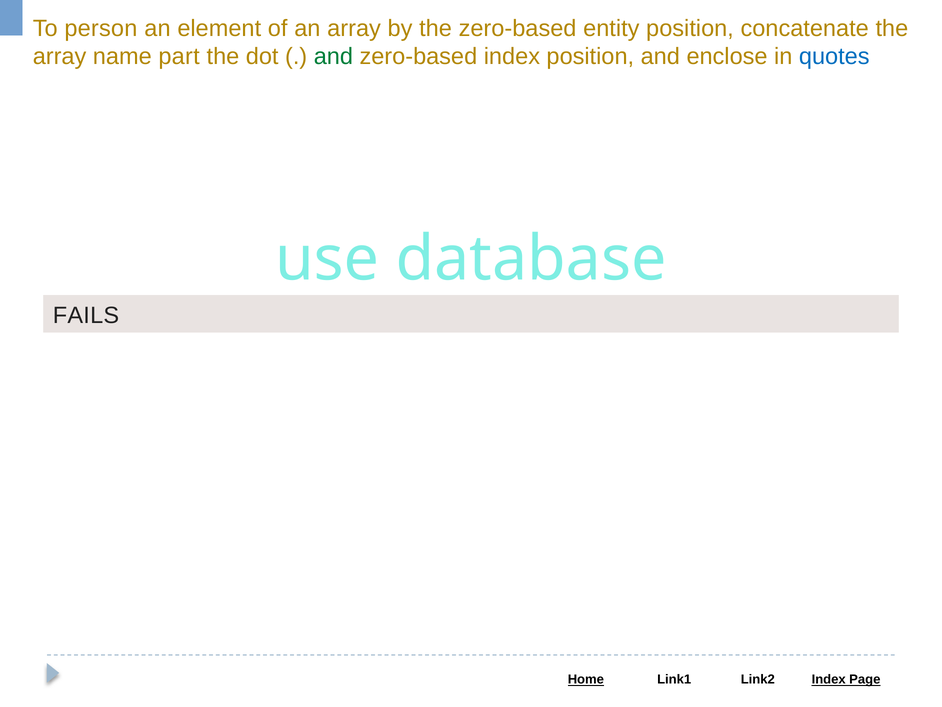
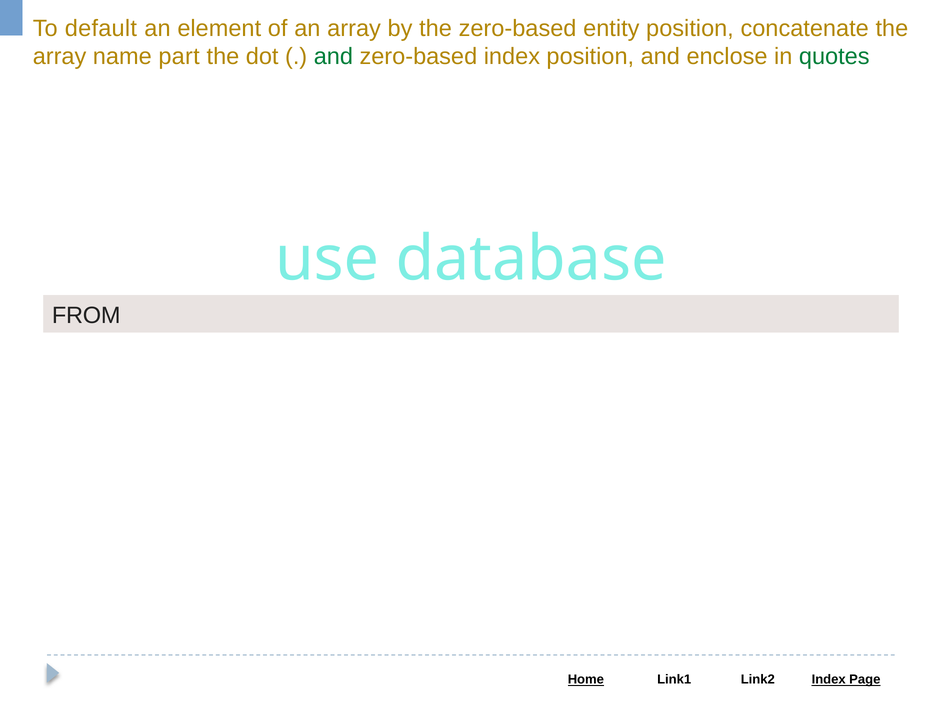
person: person -> default (101, 28)
quotes colour: blue -> green (834, 56)
FAILS: FAILS -> FROM (86, 315)
